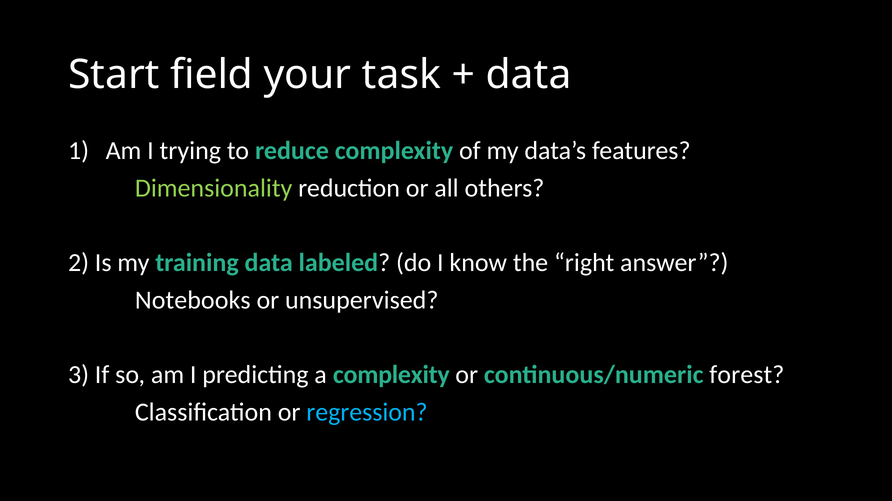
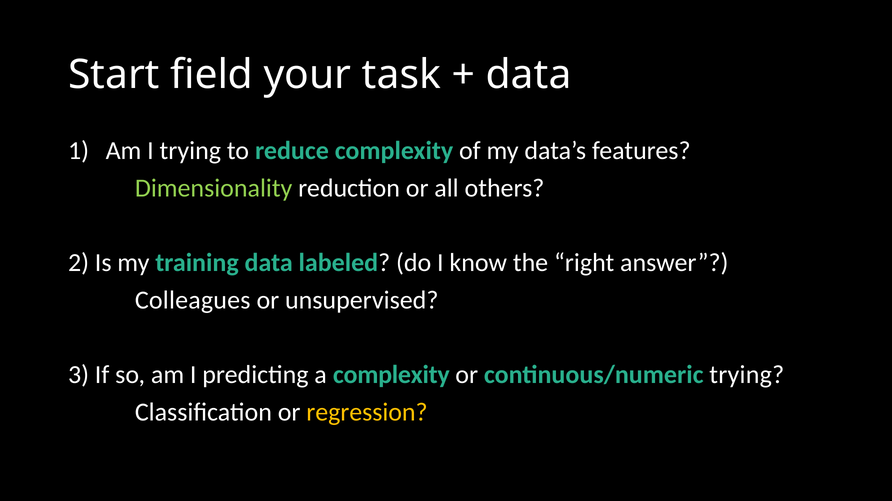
Notebooks: Notebooks -> Colleagues (193, 300)
continuous/numeric forest: forest -> trying (747, 375)
regression colour: light blue -> yellow (367, 413)
